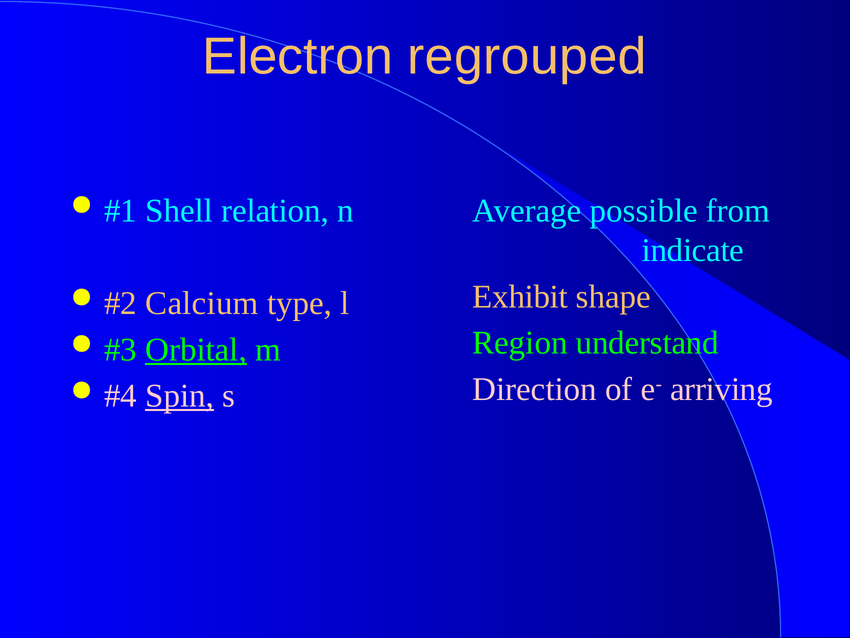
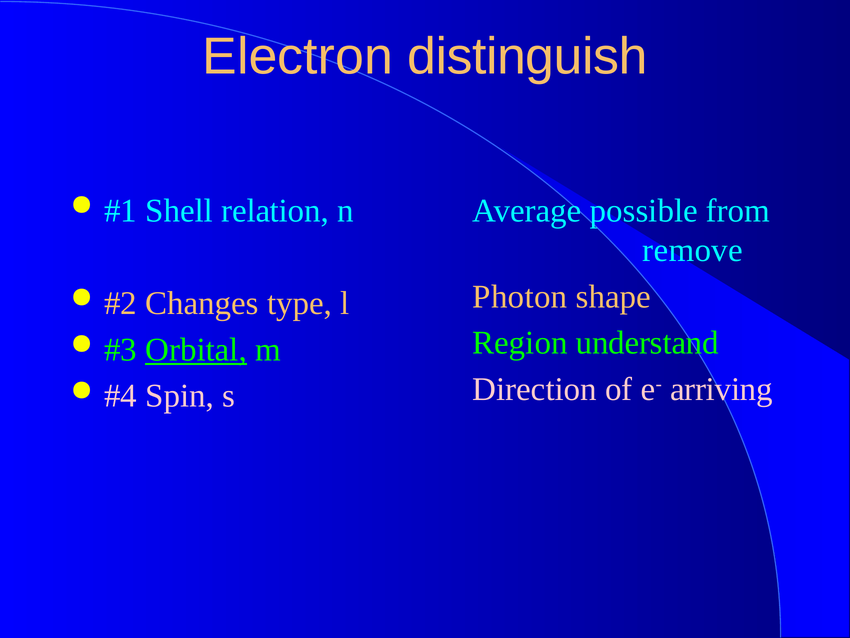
regrouped: regrouped -> distinguish (527, 57)
indicate: indicate -> remove (693, 250)
Exhibit: Exhibit -> Photon (520, 296)
Calcium: Calcium -> Changes (202, 303)
Spin underline: present -> none (180, 396)
